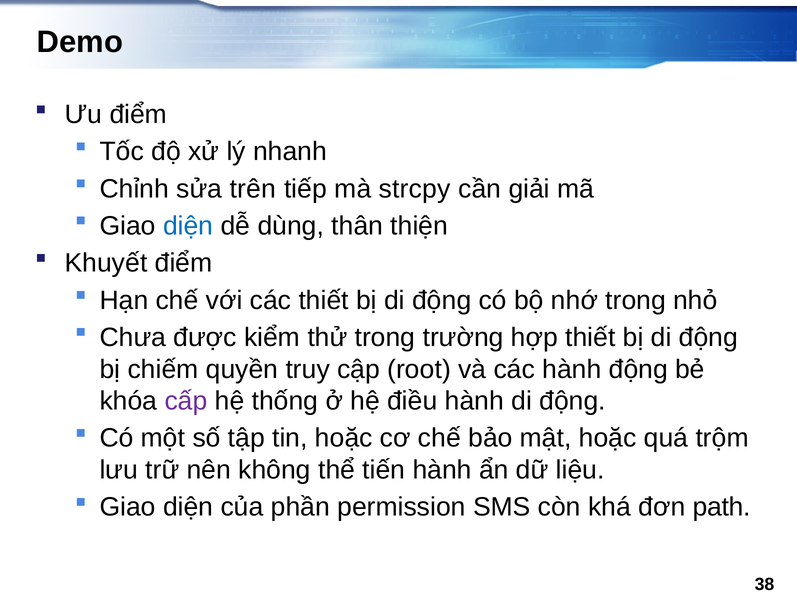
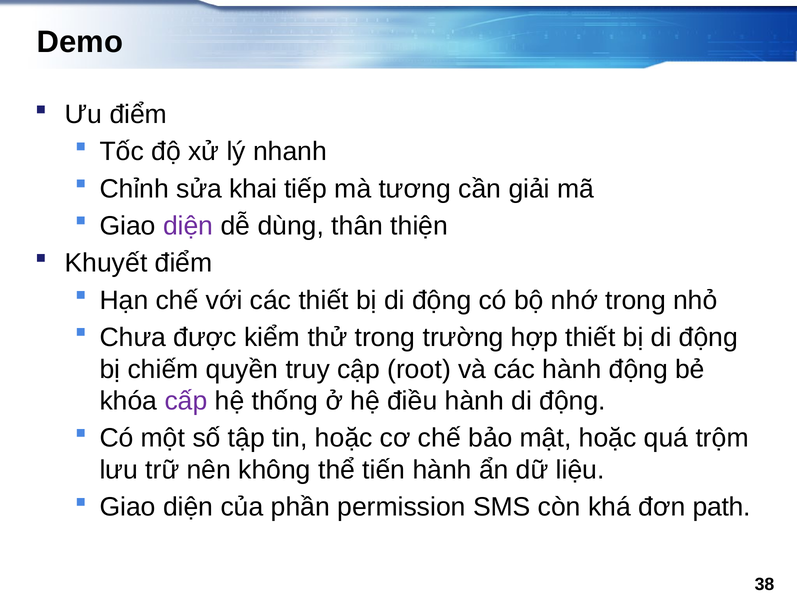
trên: trên -> khai (253, 189)
strcpy: strcpy -> tương (415, 189)
diện colour: blue -> purple (188, 226)
